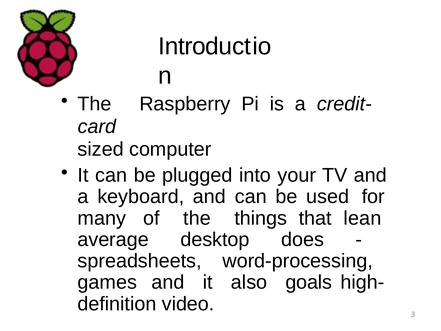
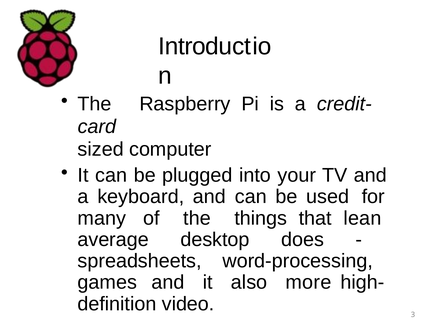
goals: goals -> more (308, 282)
